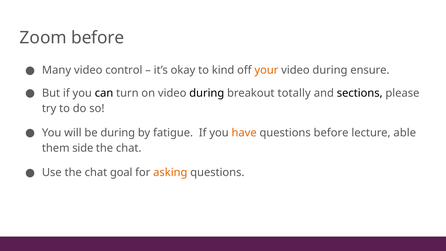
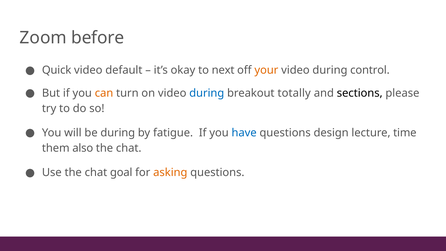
Many: Many -> Quick (57, 70)
control: control -> default (124, 70)
kind: kind -> next (223, 70)
ensure: ensure -> control (370, 70)
can colour: black -> orange (104, 93)
during colour: black -> blue (207, 93)
have colour: orange -> blue (244, 133)
questions before: before -> design (331, 133)
able: able -> time (405, 133)
side: side -> also (83, 148)
